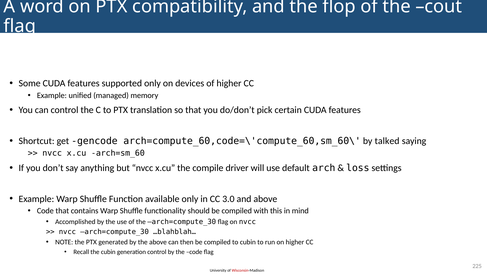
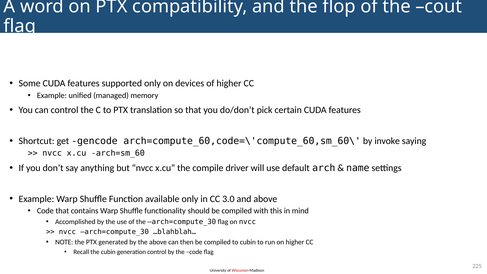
talked: talked -> invoke (387, 141)
loss: loss -> name (358, 168)
